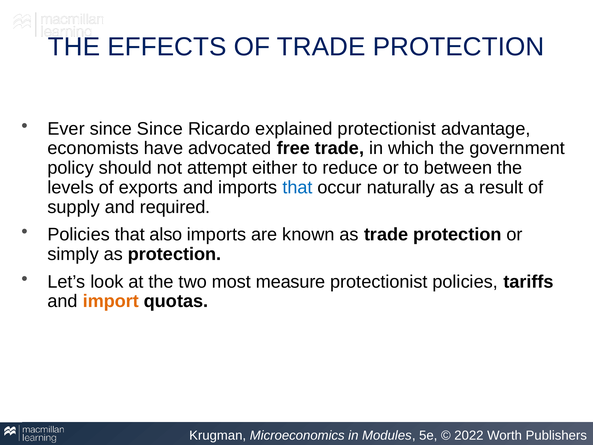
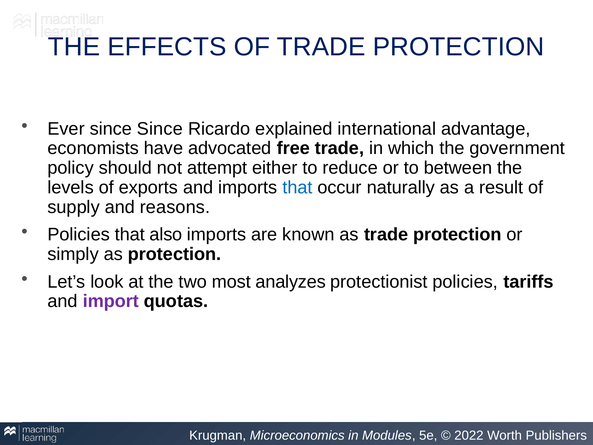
explained protectionist: protectionist -> international (387, 129)
required: required -> reasons (175, 207)
measure: measure -> analyzes (291, 282)
import colour: orange -> purple (111, 301)
